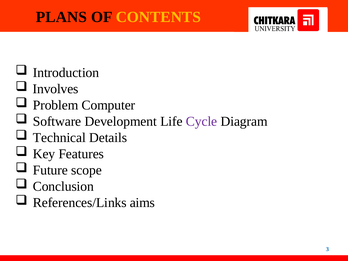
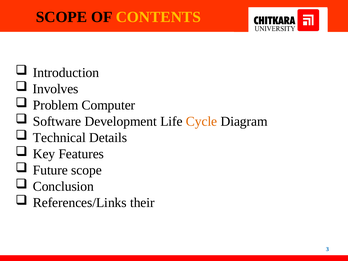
PLANS: PLANS -> SCOPE (62, 17)
Cycle colour: purple -> orange (202, 121)
aims: aims -> their (142, 203)
